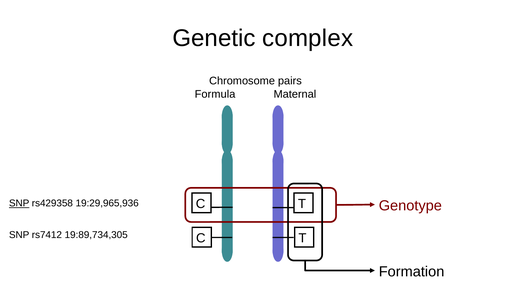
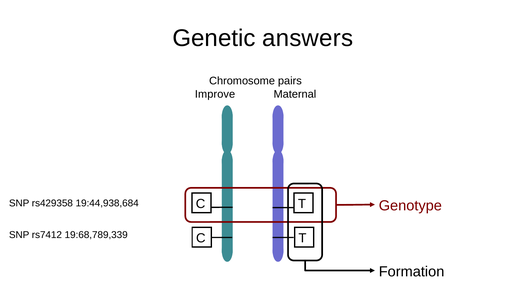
complex: complex -> answers (308, 38)
Formula: Formula -> Improve (215, 94)
SNP underline: present -> none (19, 203)
19:29,965,936: 19:29,965,936 -> 19:44,938,684 (107, 203)
19:89,734,305: 19:89,734,305 -> 19:68,789,339 (96, 235)
